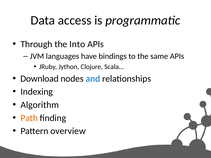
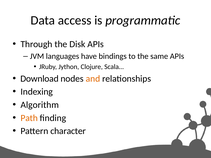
Into: Into -> Disk (77, 44)
and colour: blue -> orange (93, 79)
overview: overview -> character (68, 131)
